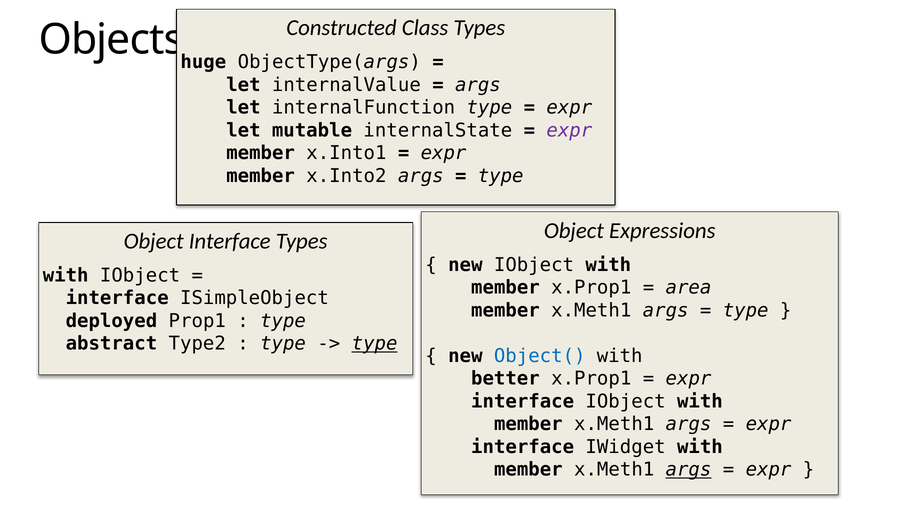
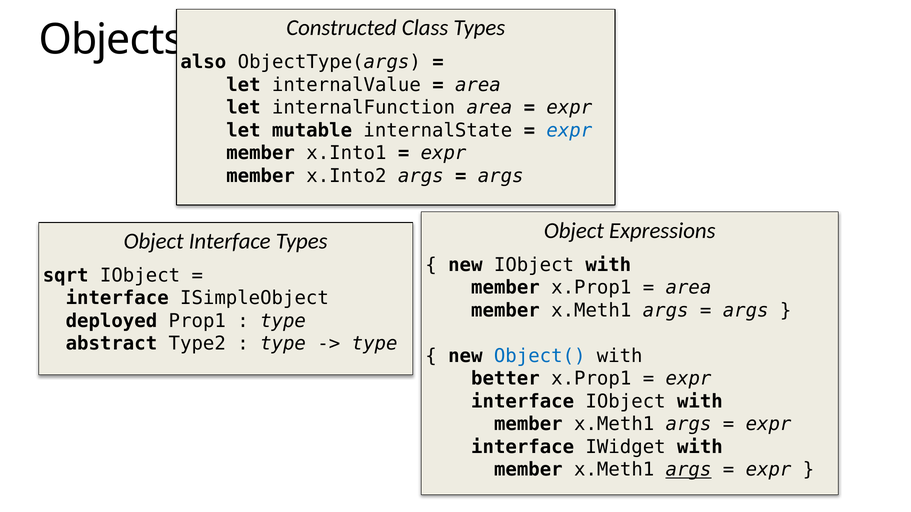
huge: huge -> also (203, 62)
args: args -> area (478, 85)
internalFunction type: type -> area (489, 108)
expr colour: purple -> blue (569, 131)
type: type -> args (501, 176)
with: with -> sqrt (66, 276)
type: type -> args (746, 311)
type underline: present -> none (375, 344)
